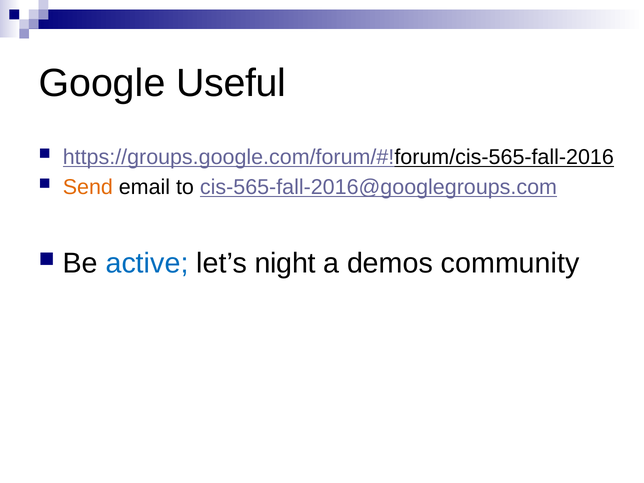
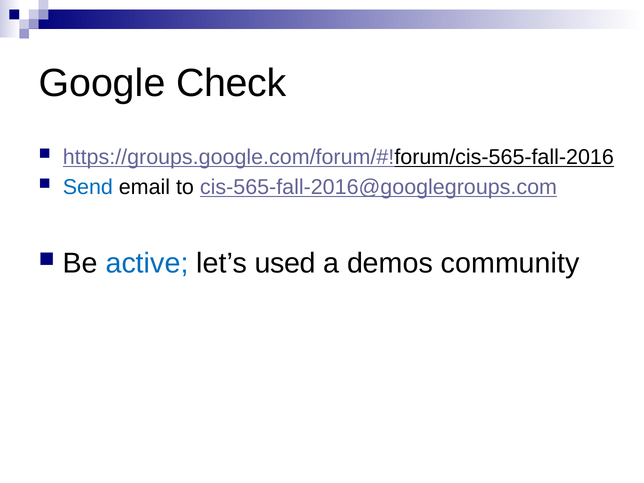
Useful: Useful -> Check (231, 83)
Send colour: orange -> blue (88, 187)
night: night -> used (285, 264)
